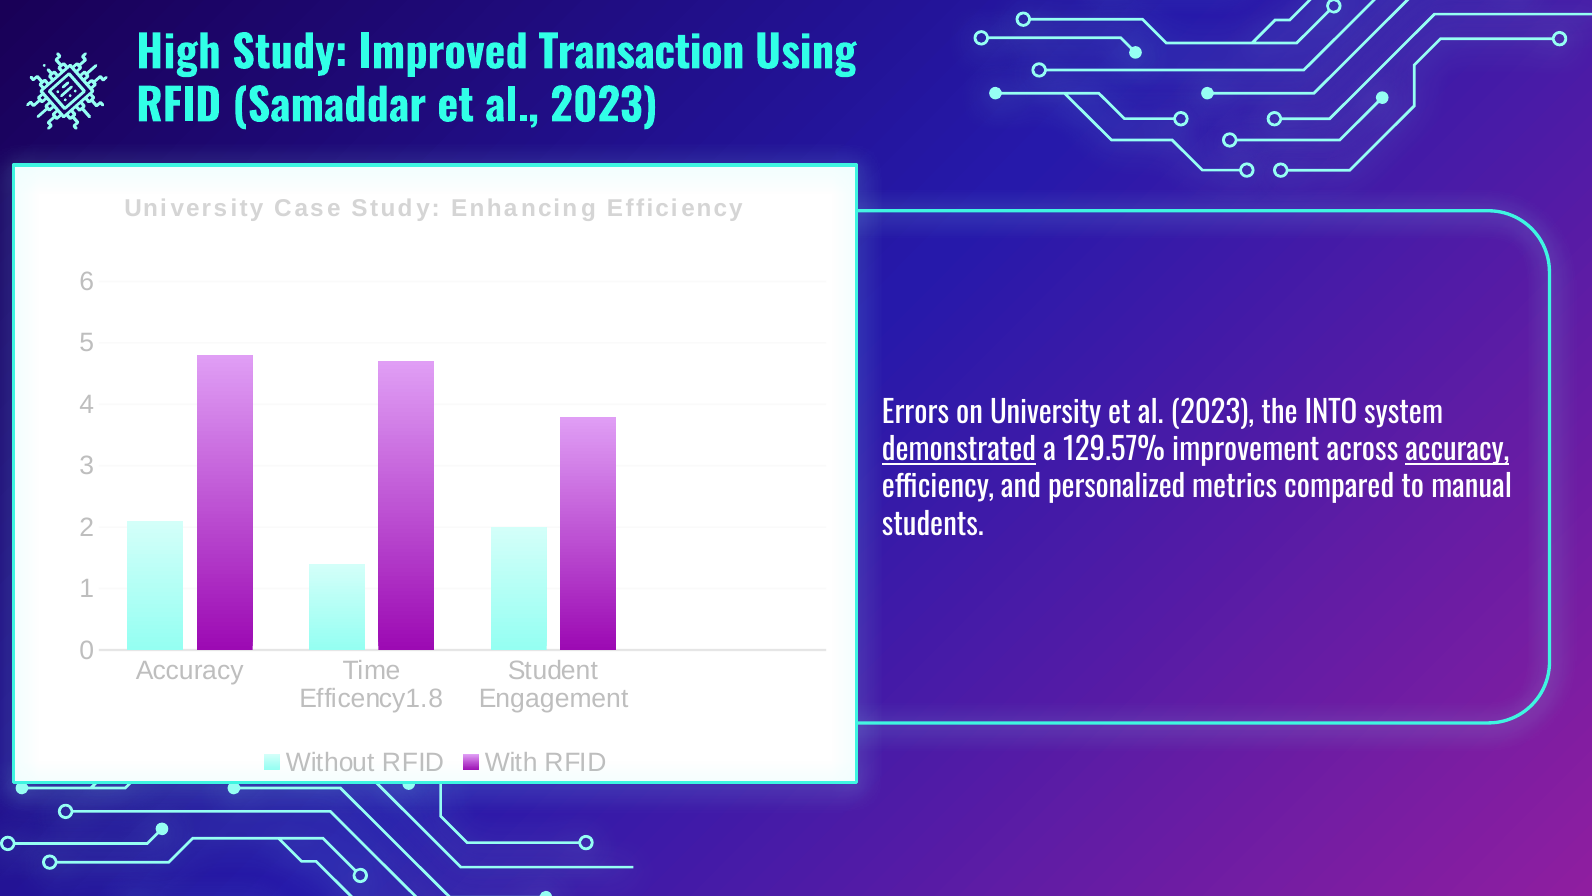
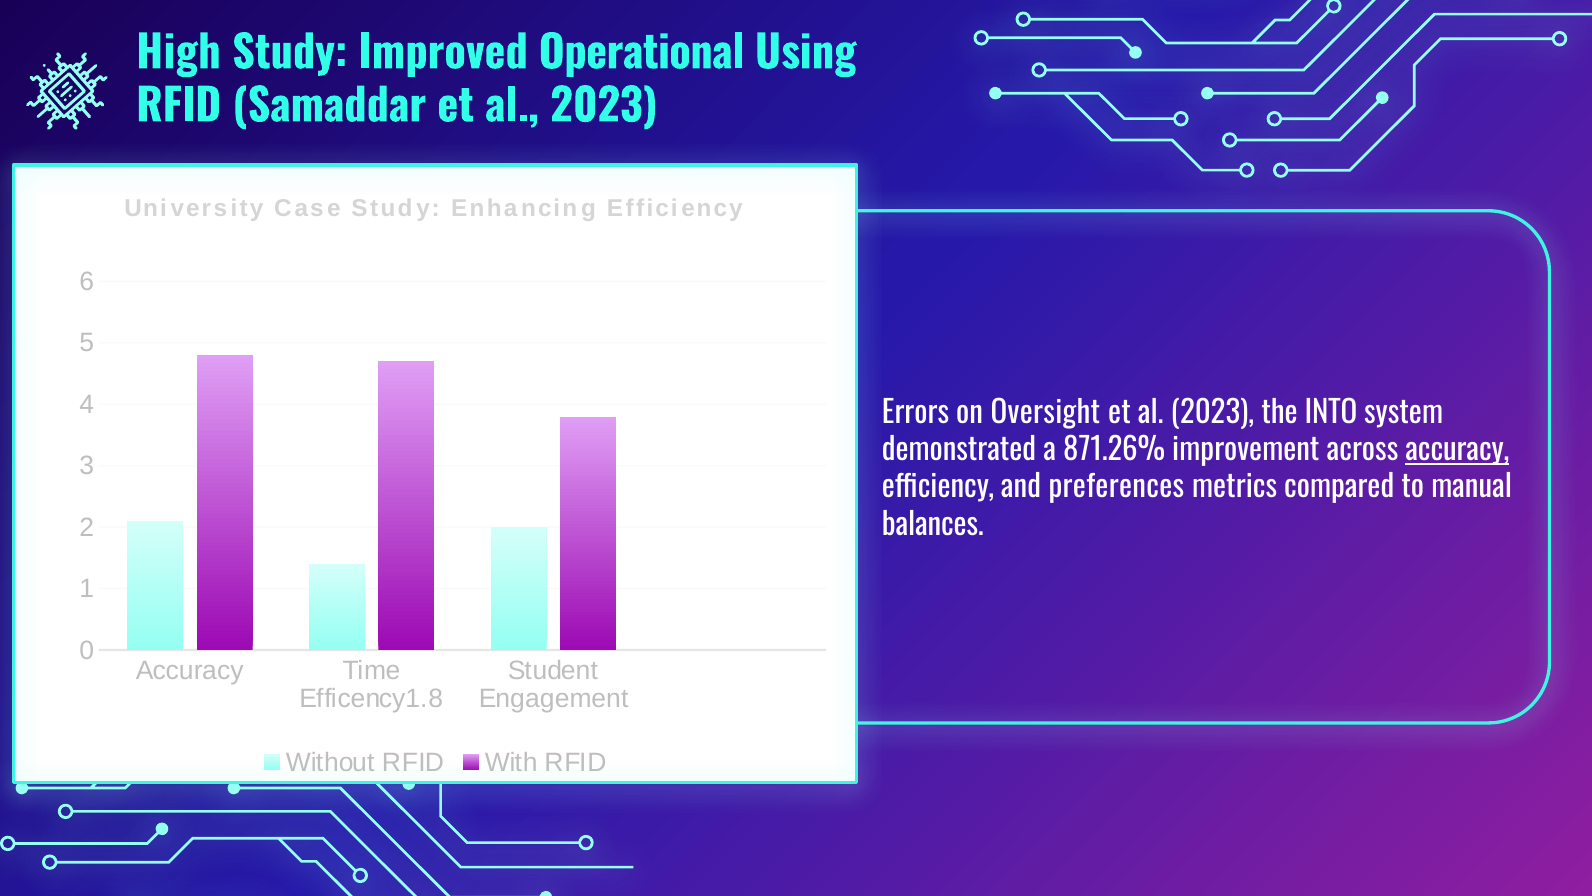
Study Improved Transaction: Transaction -> Operational (642, 54)
on University: University -> Oversight (1045, 413)
demonstrated underline: present -> none (959, 450)
129.57%: 129.57% -> 871.26% (1114, 450)
personalized: personalized -> preferences (1116, 487)
students: students -> balances (933, 525)
